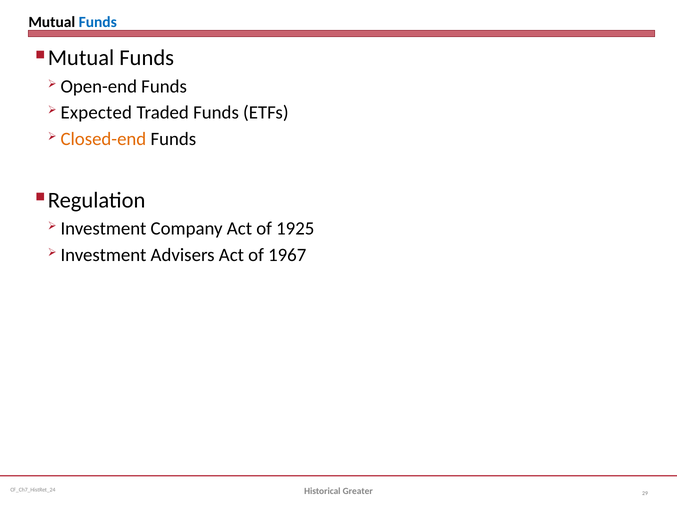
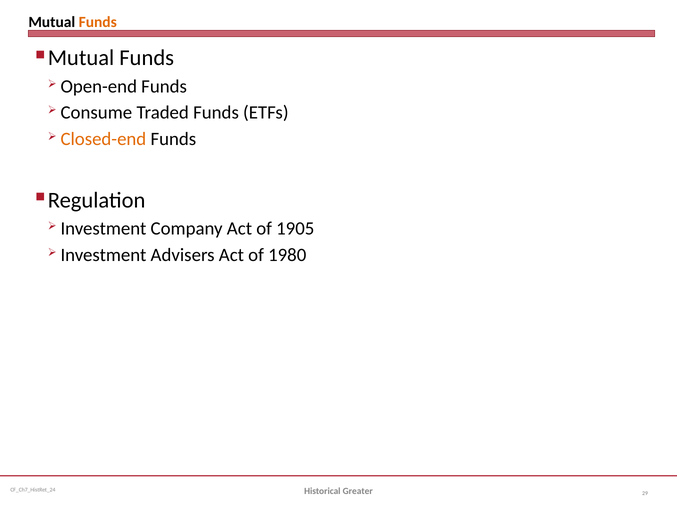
Funds colour: blue -> orange (98, 22)
Expected: Expected -> Consume (96, 113)
1925: 1925 -> 1905 (295, 228)
1967: 1967 -> 1980 (287, 255)
